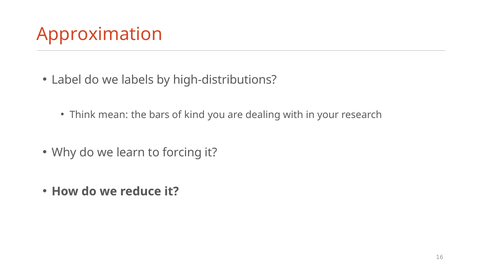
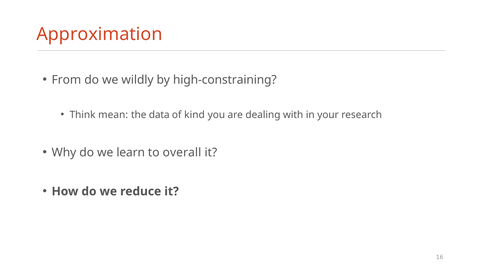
Label: Label -> From (66, 80)
labels: labels -> wildly (138, 80)
high-distributions: high-distributions -> high-constraining (225, 80)
bars: bars -> data (159, 115)
forcing: forcing -> overall (182, 153)
